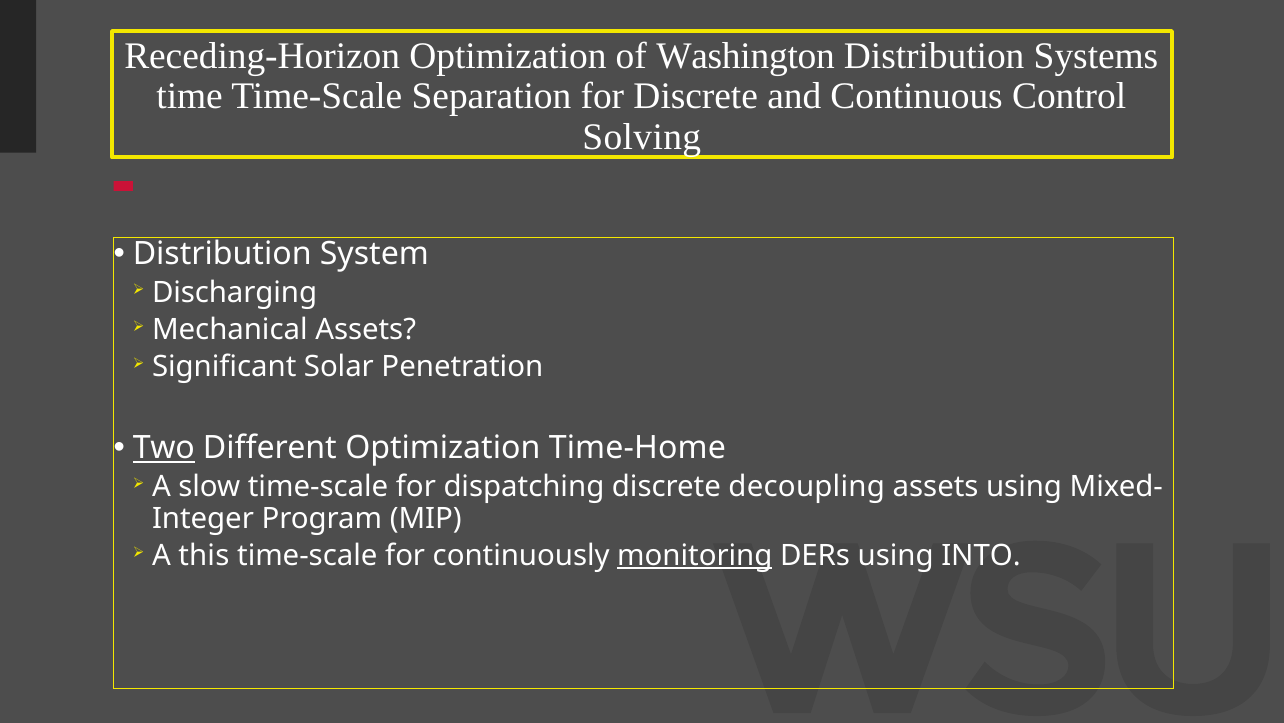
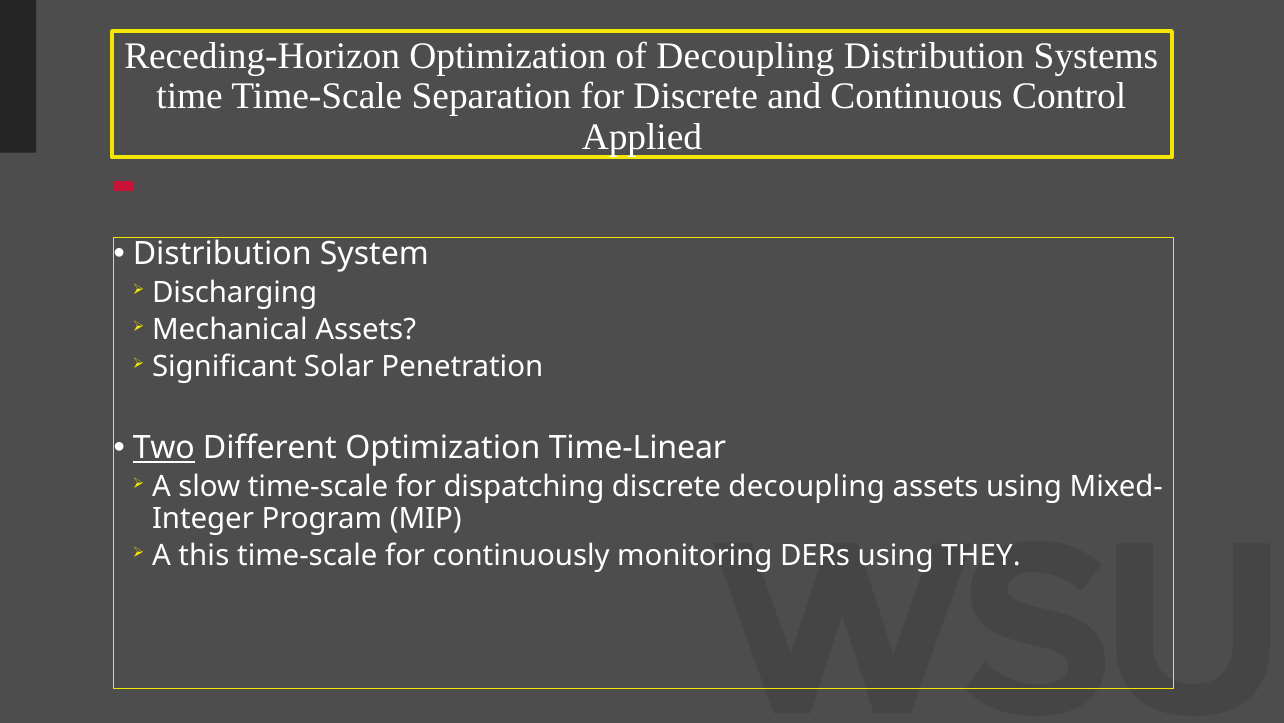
of Washington: Washington -> Decoupling (745, 56)
Solving: Solving -> Applied (642, 137)
Time-Home: Time-Home -> Time-Linear (637, 448)
monitoring underline: present -> none (695, 555)
INTO: INTO -> THEY (981, 555)
